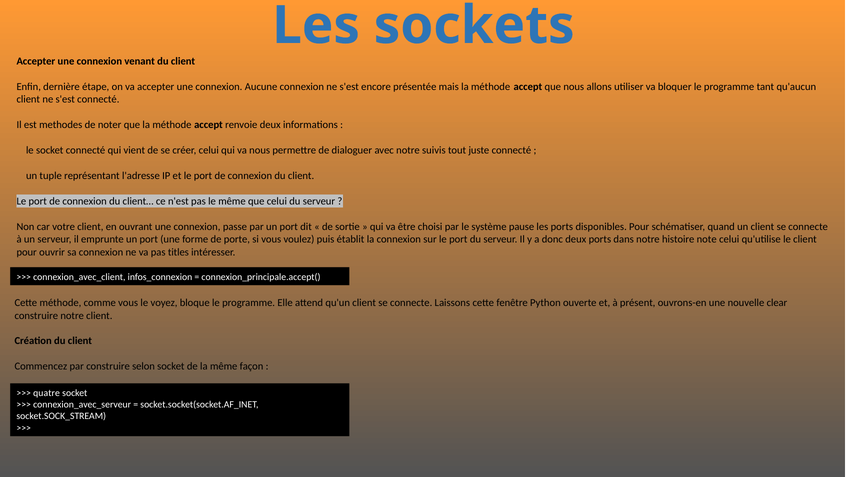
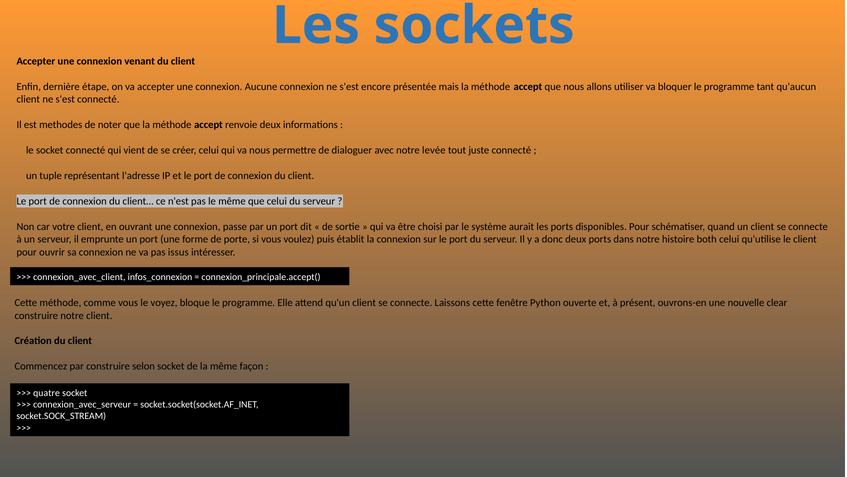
suivis: suivis -> levée (434, 150)
pause: pause -> aurait (522, 226)
note: note -> both (707, 239)
titles: titles -> issus (178, 252)
